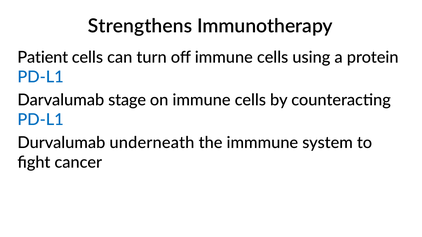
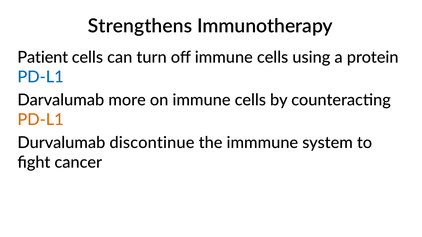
stage: stage -> more (127, 100)
PD-L1 colour: blue -> orange (41, 120)
underneath: underneath -> discontinue (152, 143)
